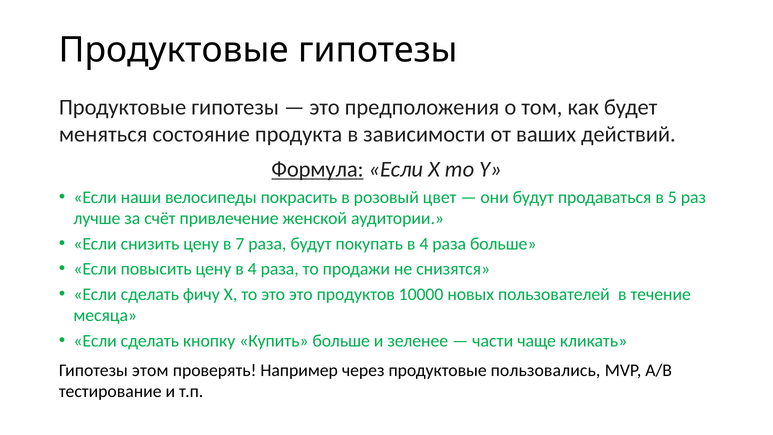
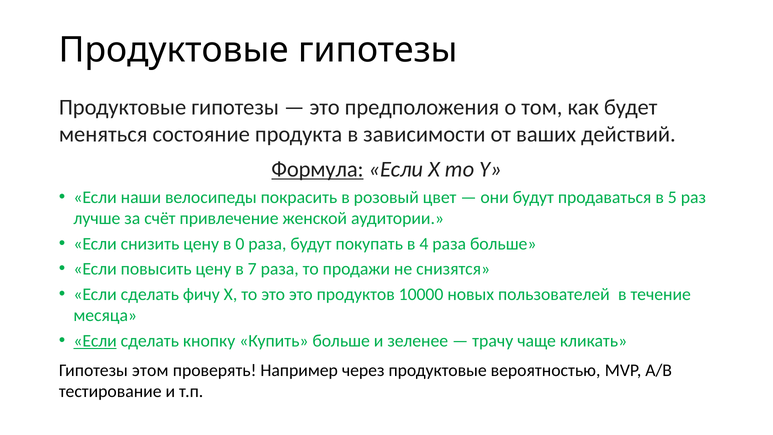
7: 7 -> 0 (240, 244)
цену в 4: 4 -> 7 (252, 269)
Если underline: none -> present (95, 341)
части: части -> трачу (493, 341)
пользовались: пользовались -> вероятностью (546, 370)
